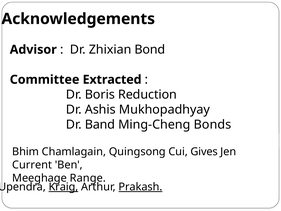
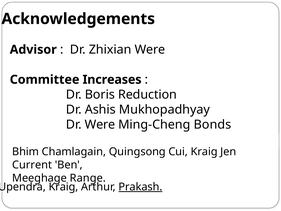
Zhixian Bond: Bond -> Were (150, 50)
Extracted: Extracted -> Increases (112, 80)
Dr Band: Band -> Were (100, 124)
Cui Gives: Gives -> Kraig (204, 152)
Kraig underline: present -> none (63, 187)
